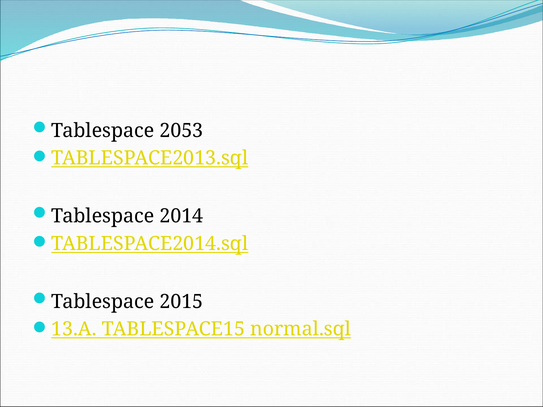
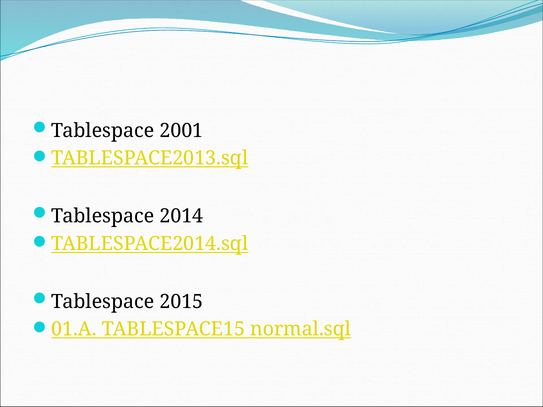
2053: 2053 -> 2001 (181, 131)
13.A: 13.A -> 01.A (74, 329)
